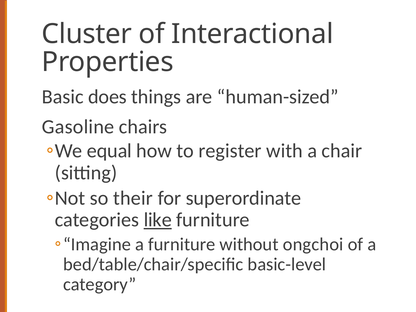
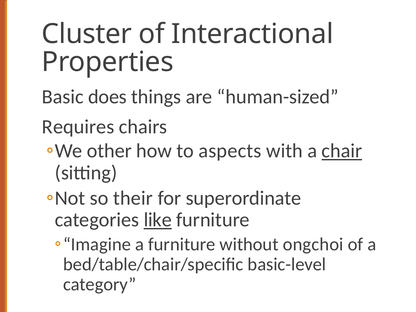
Gasoline: Gasoline -> Requires (78, 127)
equal: equal -> other (109, 151)
register: register -> aspects (230, 151)
chair underline: none -> present (342, 151)
